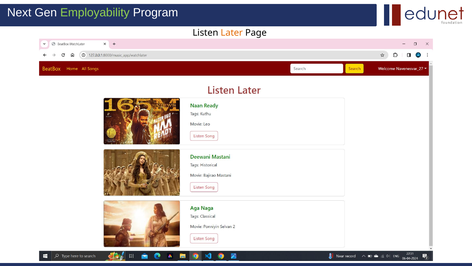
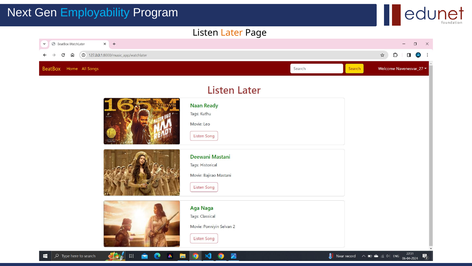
Employability colour: light green -> light blue (95, 13)
